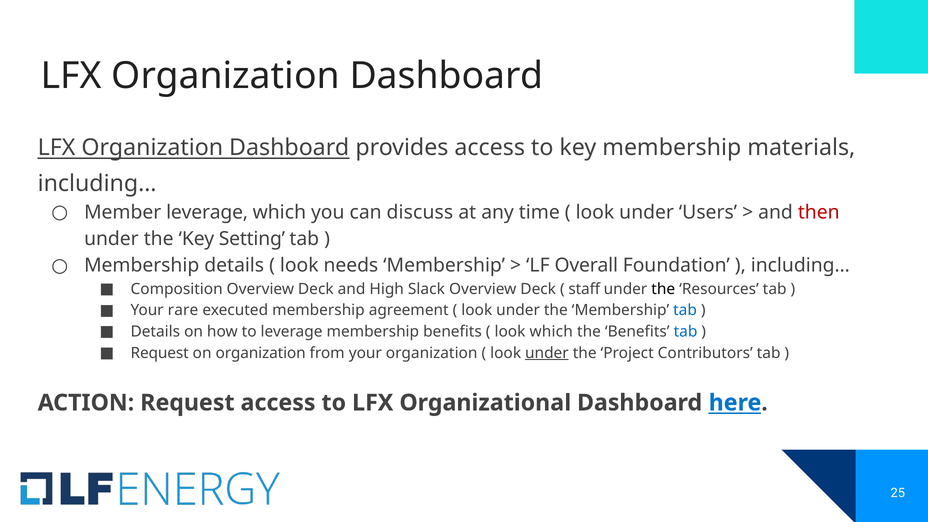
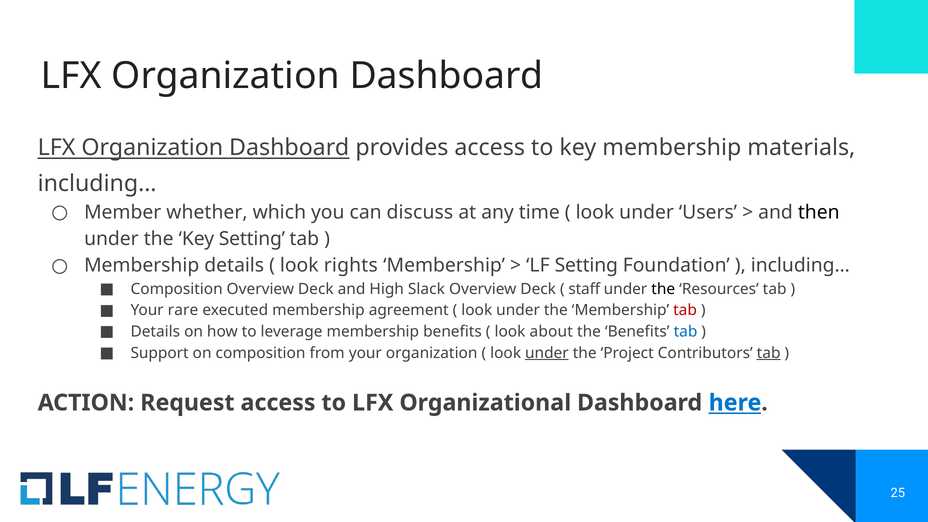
Member leverage: leverage -> whether (207, 212)
then colour: red -> black (819, 212)
needs: needs -> rights (351, 266)
LF Overall: Overall -> Setting (586, 266)
tab colour: blue -> red (685, 310)
look which: which -> about (551, 332)
Request: Request -> Support (160, 353)
on organization: organization -> composition (261, 353)
tab underline: none -> present (769, 353)
